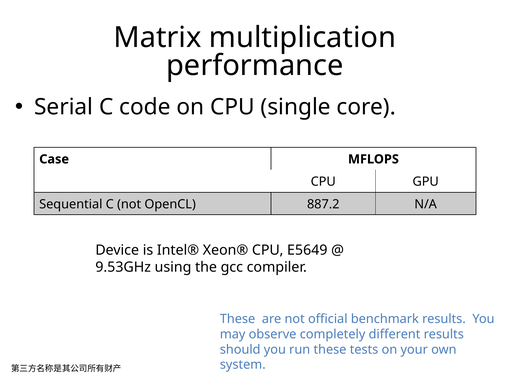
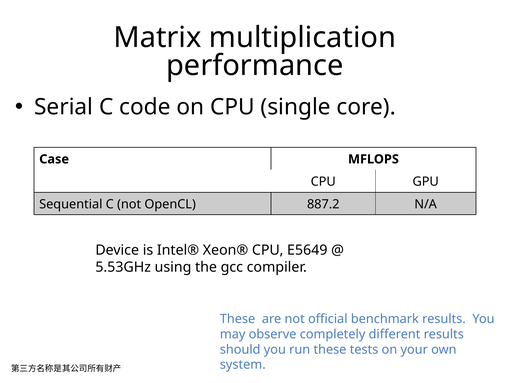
9.53GHz: 9.53GHz -> 5.53GHz (123, 267)
